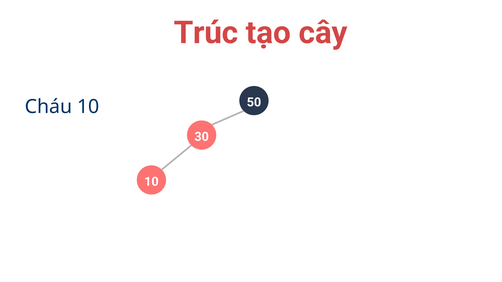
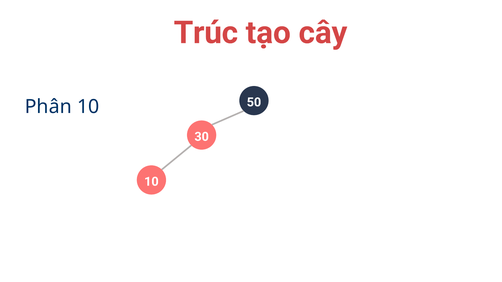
Cháu: Cháu -> Phân (48, 107)
